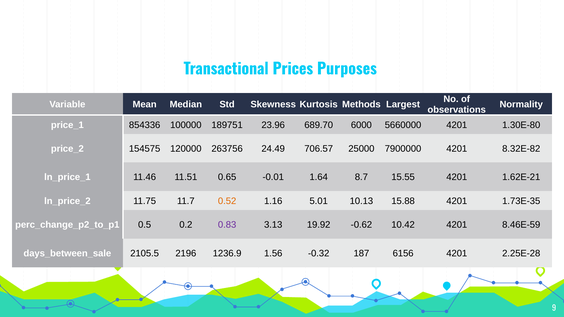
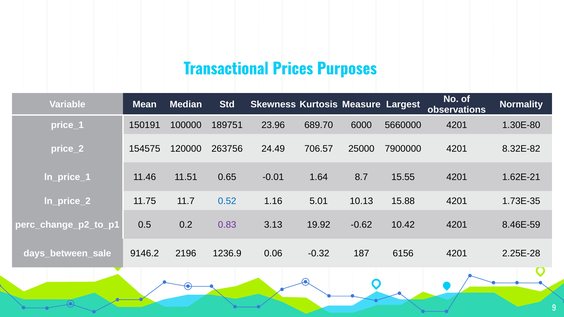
Methods: Methods -> Measure (361, 105)
854336: 854336 -> 150191 (145, 125)
0.52 colour: orange -> blue (227, 201)
2105.5: 2105.5 -> 9146.2 (145, 254)
1.56: 1.56 -> 0.06 (273, 254)
